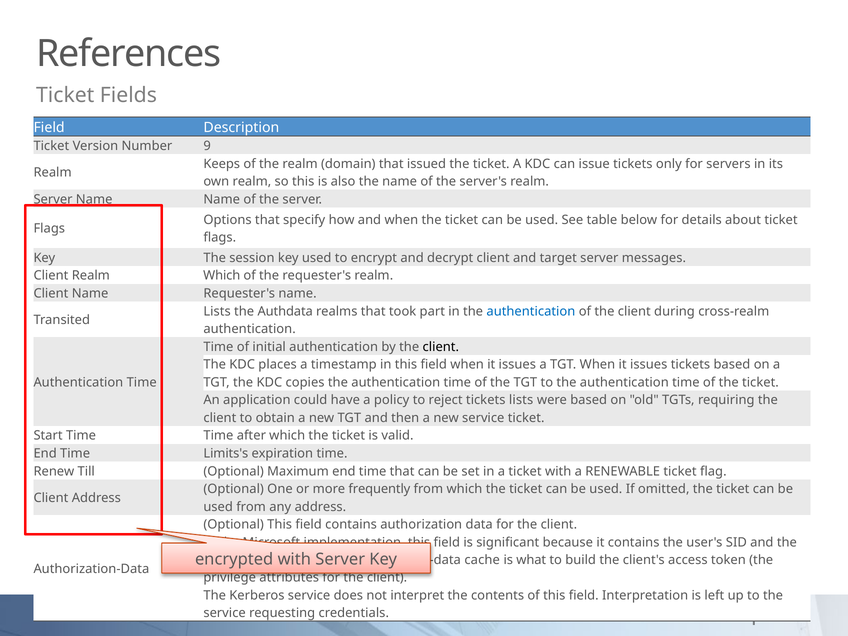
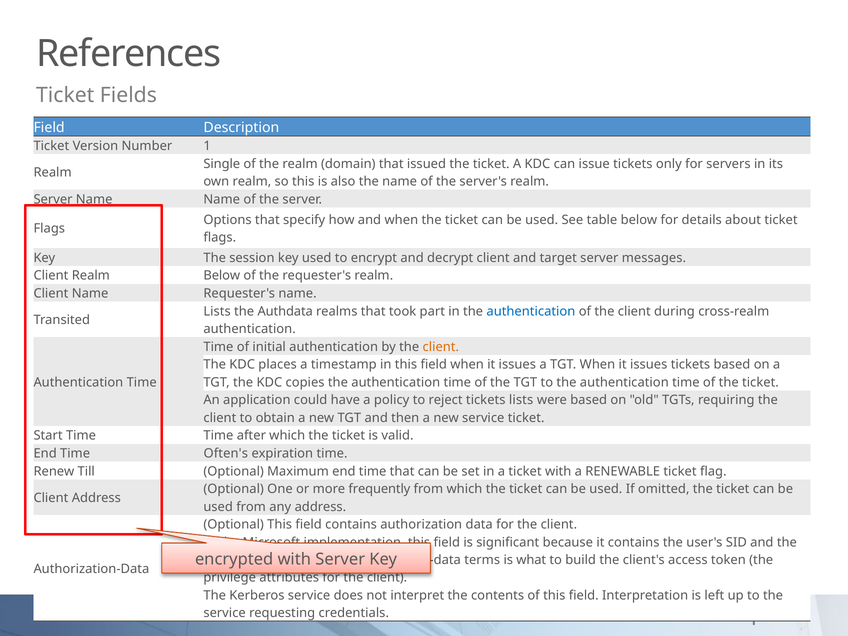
9: 9 -> 1 (207, 146)
Keeps: Keeps -> Single (222, 164)
Realm Which: Which -> Below (222, 276)
client colour: black -> orange (441, 347)
Limits's: Limits's -> Often's (226, 453)
cache: cache -> terms (482, 560)
